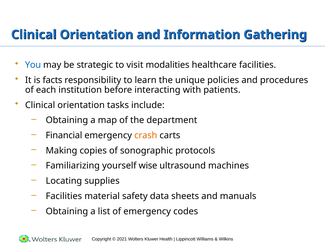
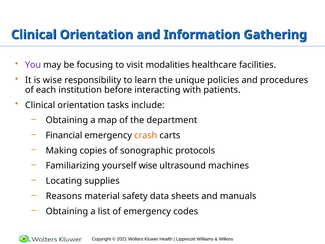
You colour: blue -> purple (33, 65)
strategic: strategic -> focusing (95, 65)
is facts: facts -> wise (52, 80)
Facilities: Facilities -> Reasons (64, 196)
